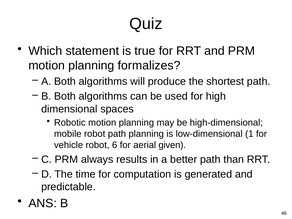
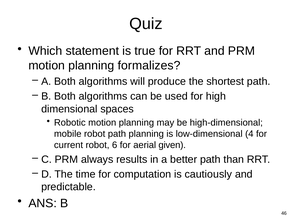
1: 1 -> 4 (249, 134)
vehicle: vehicle -> current (69, 145)
generated: generated -> cautiously (208, 174)
